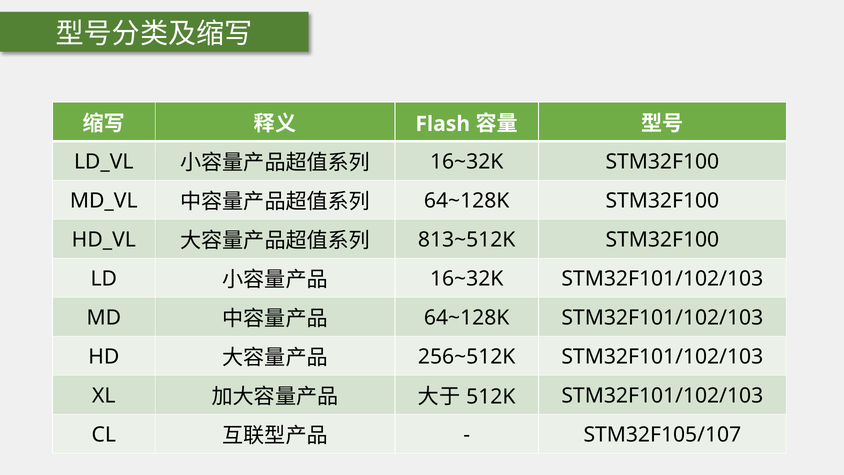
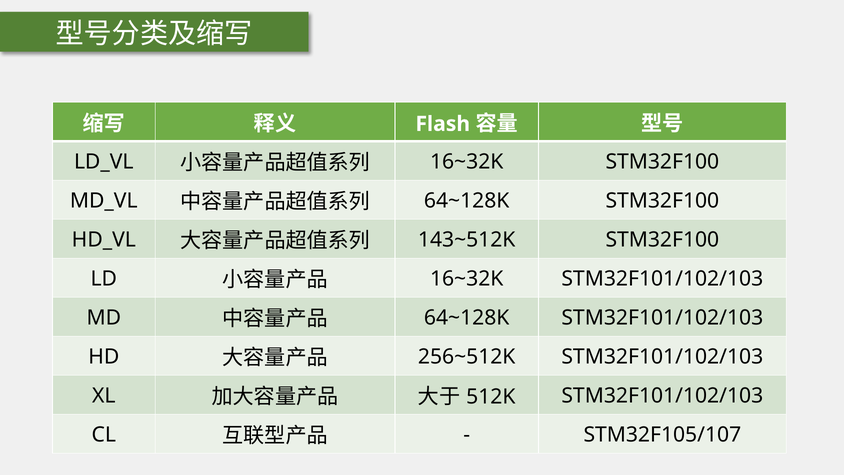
813~512K: 813~512K -> 143~512K (467, 240)
